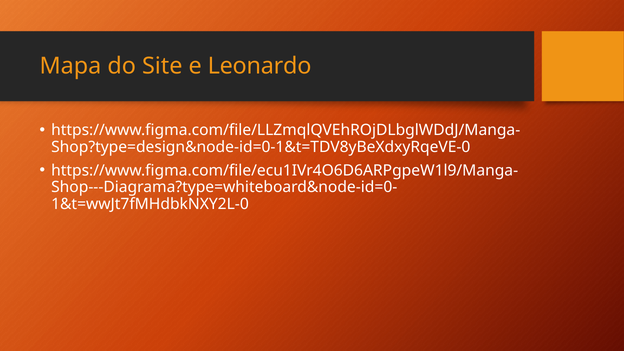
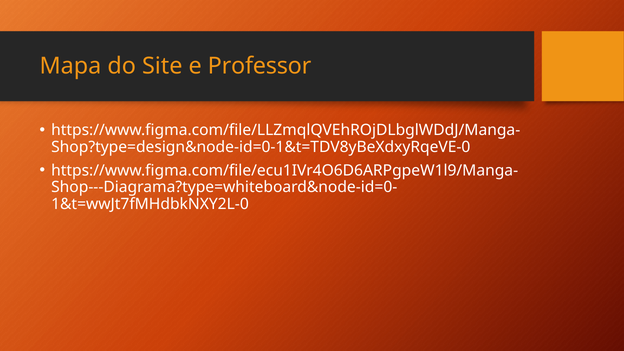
Leonardo: Leonardo -> Professor (260, 66)
